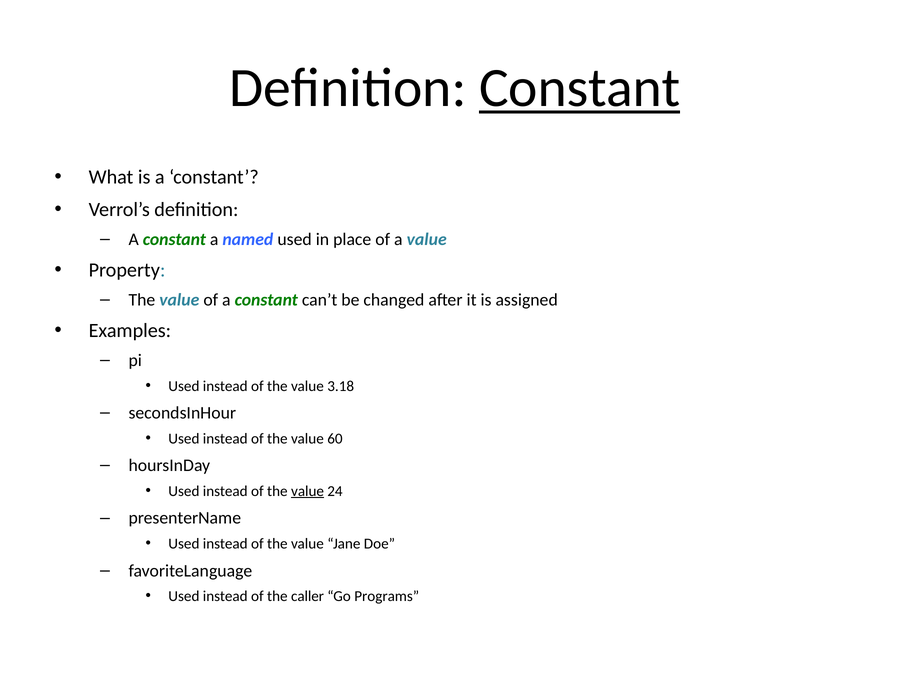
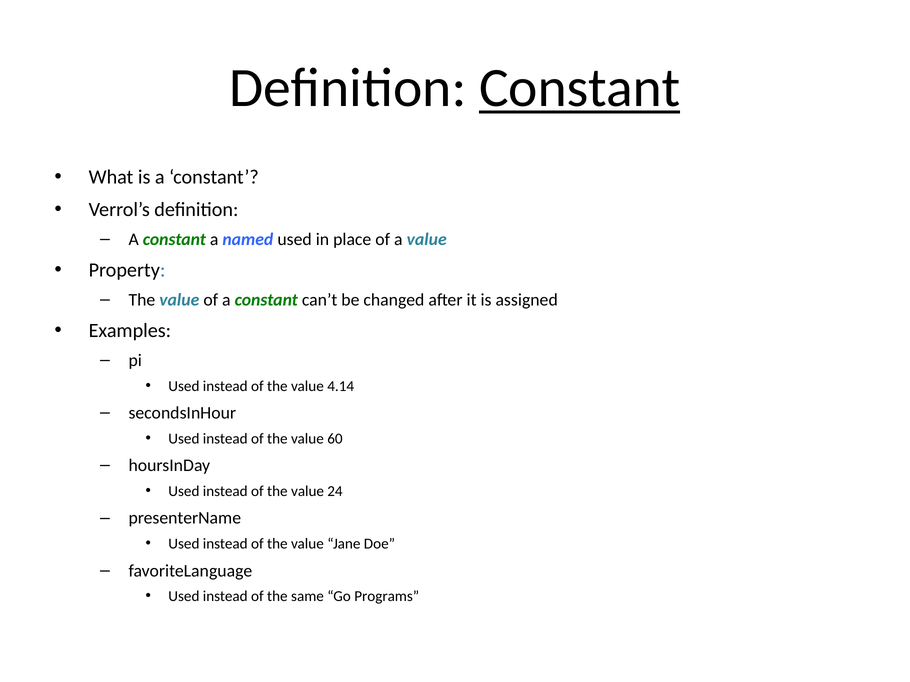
3.18: 3.18 -> 4.14 (341, 386)
value underline: present -> none (308, 492)
caller: caller -> same (307, 597)
